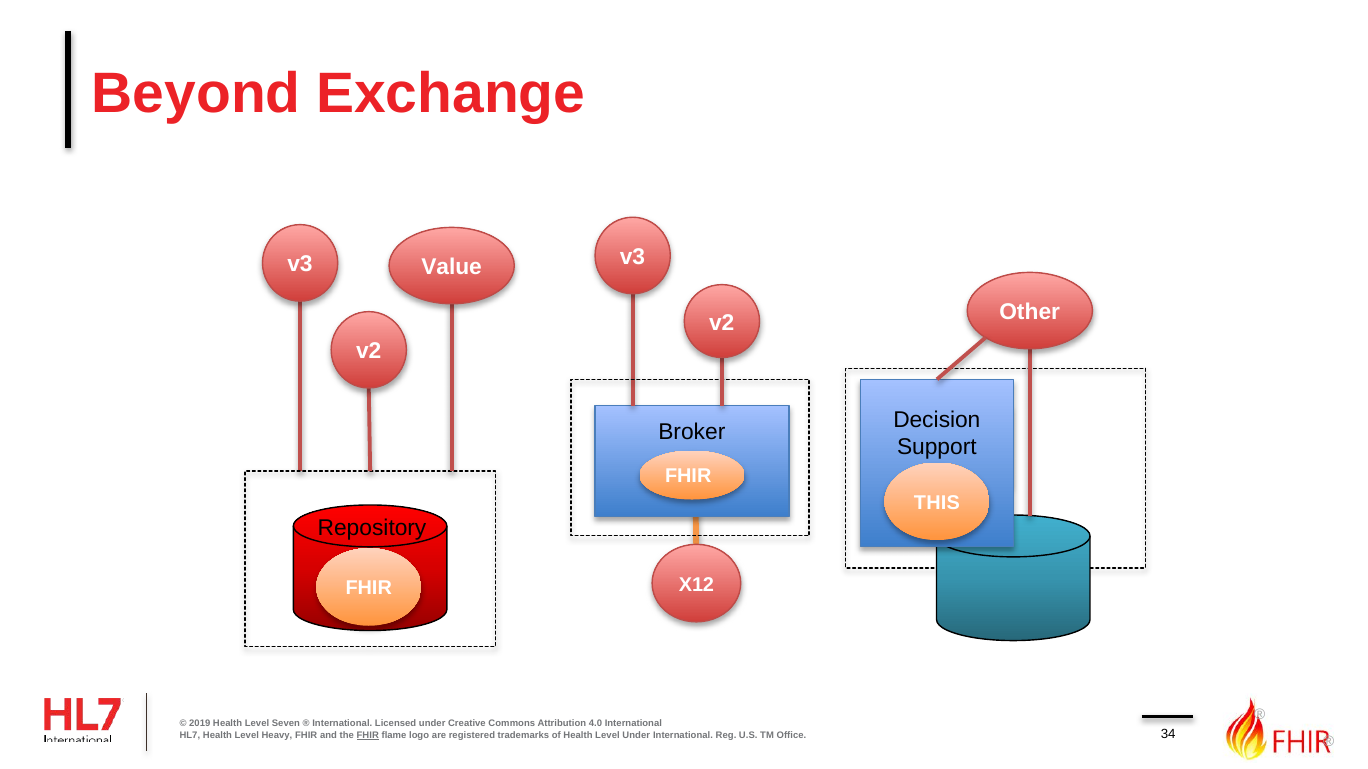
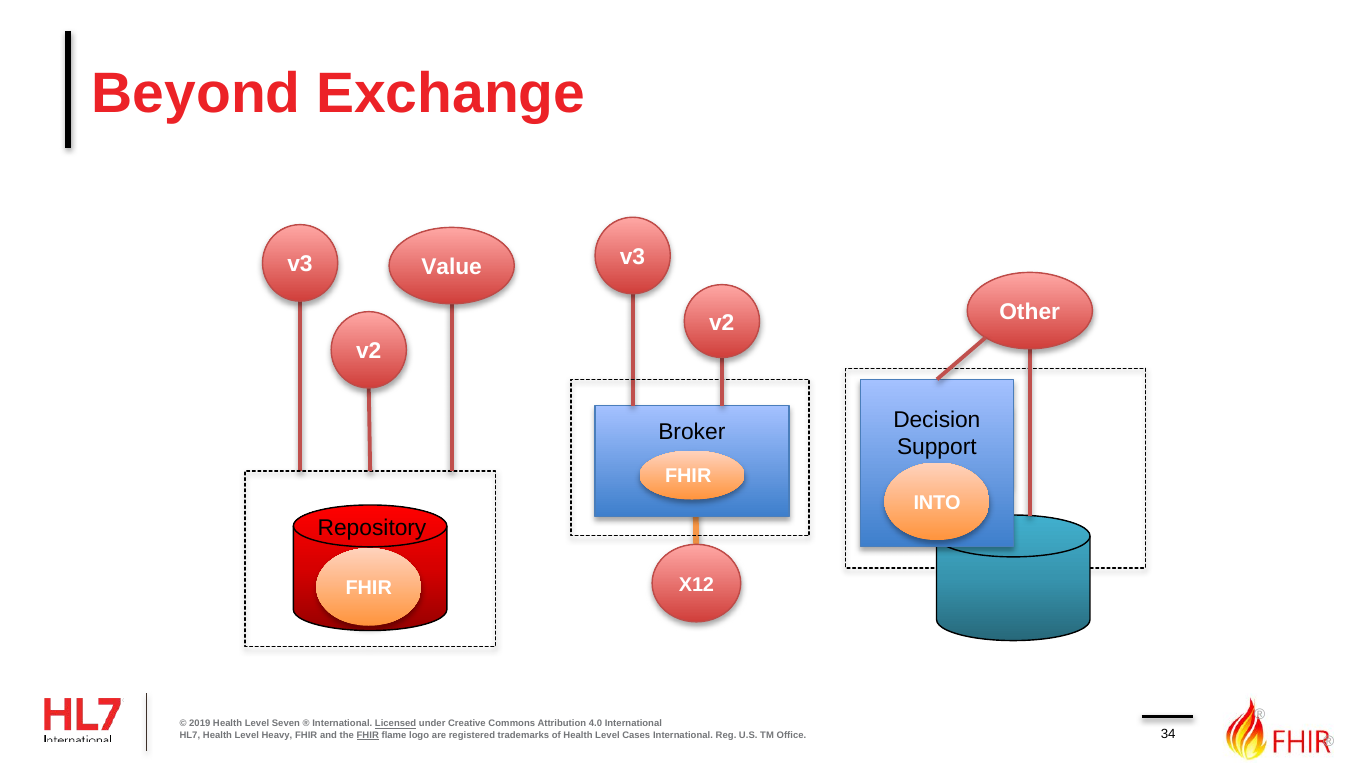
THIS: THIS -> INTO (937, 503)
Licensed underline: none -> present (396, 724)
Level Under: Under -> Cases (636, 736)
